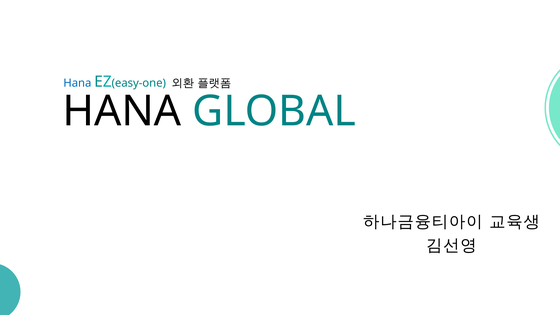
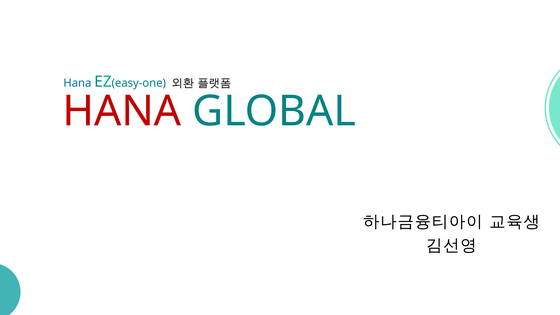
HANA colour: black -> red (122, 111)
